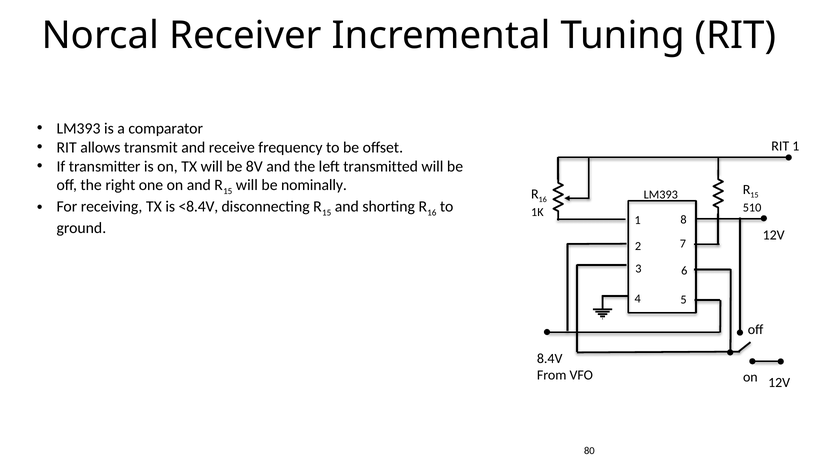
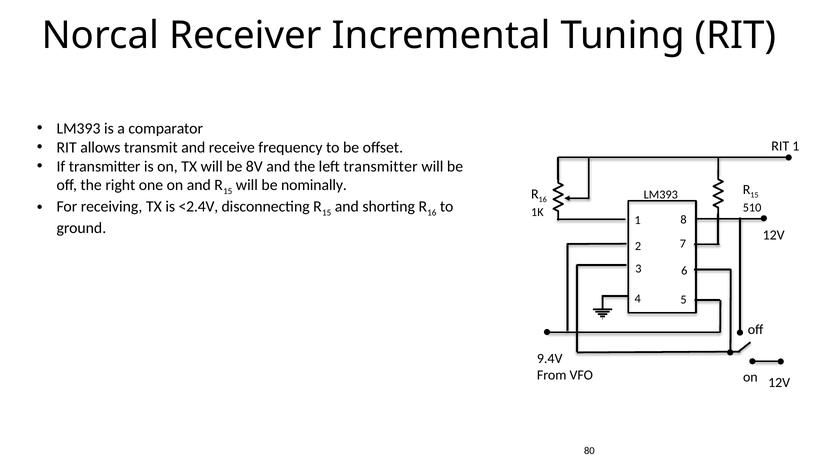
left transmitted: transmitted -> transmitter (381, 166)
<8.4V: <8.4V -> <2.4V (198, 207)
8.4V: 8.4V -> 9.4V (550, 358)
